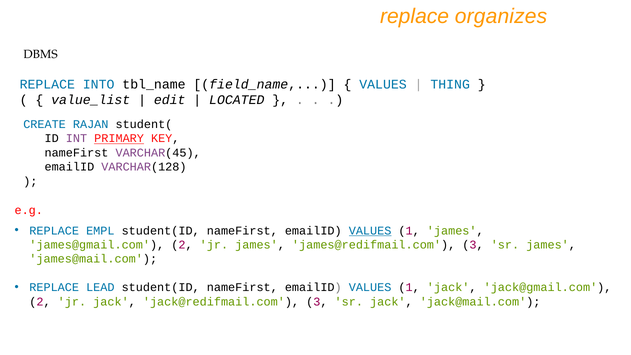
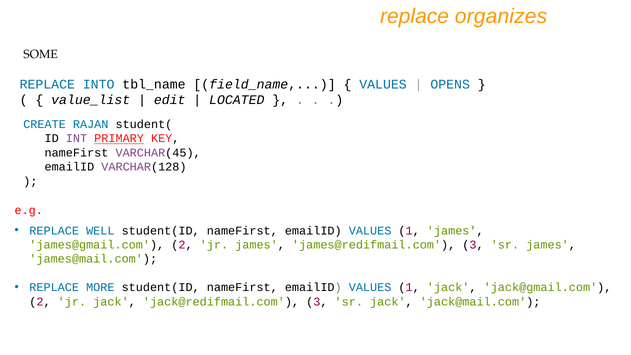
DBMS: DBMS -> SOME (41, 54)
THING: THING -> OPENS (450, 84)
EMPL: EMPL -> WELL (100, 231)
VALUES underline: present -> none (370, 231)
LEAD: LEAD -> MORE (100, 287)
